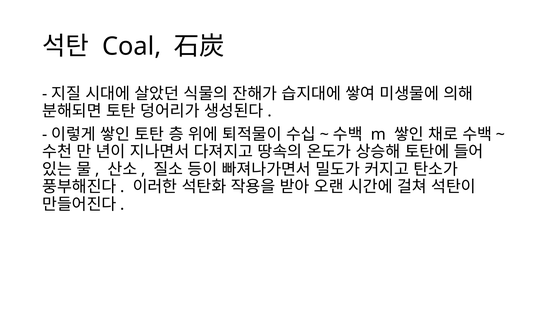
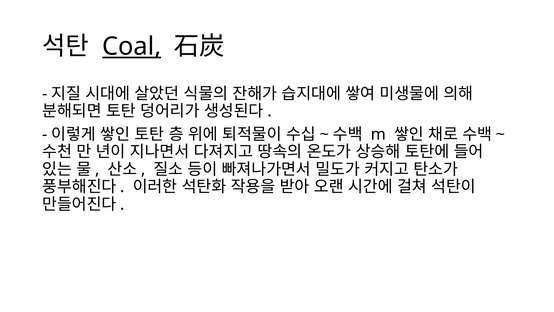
Coal underline: none -> present (132, 47)
